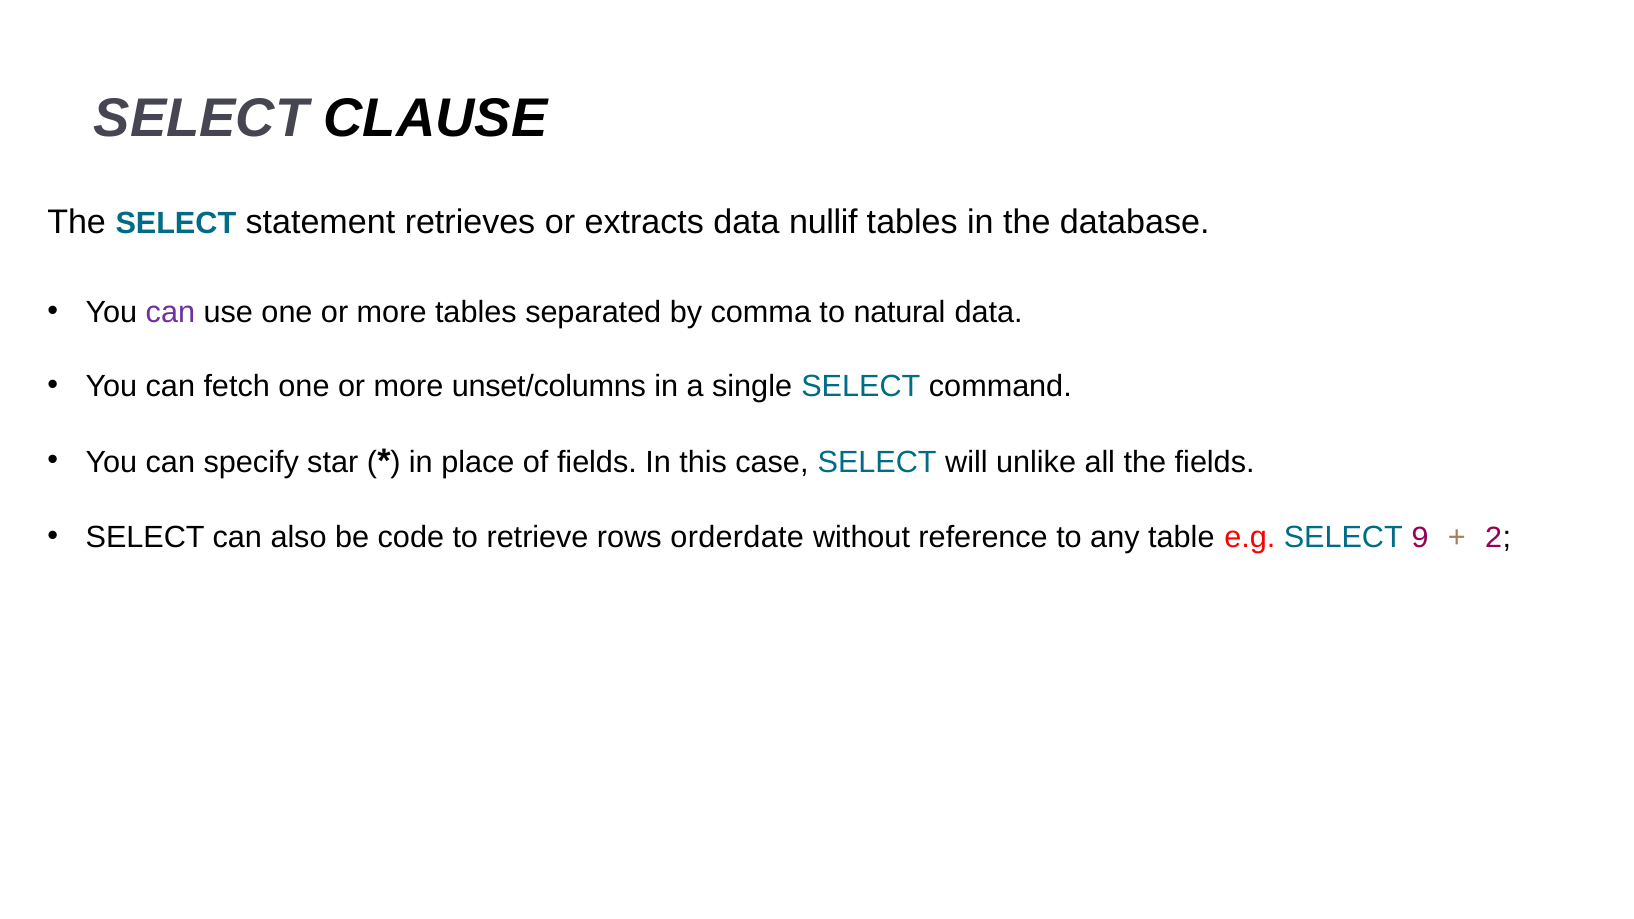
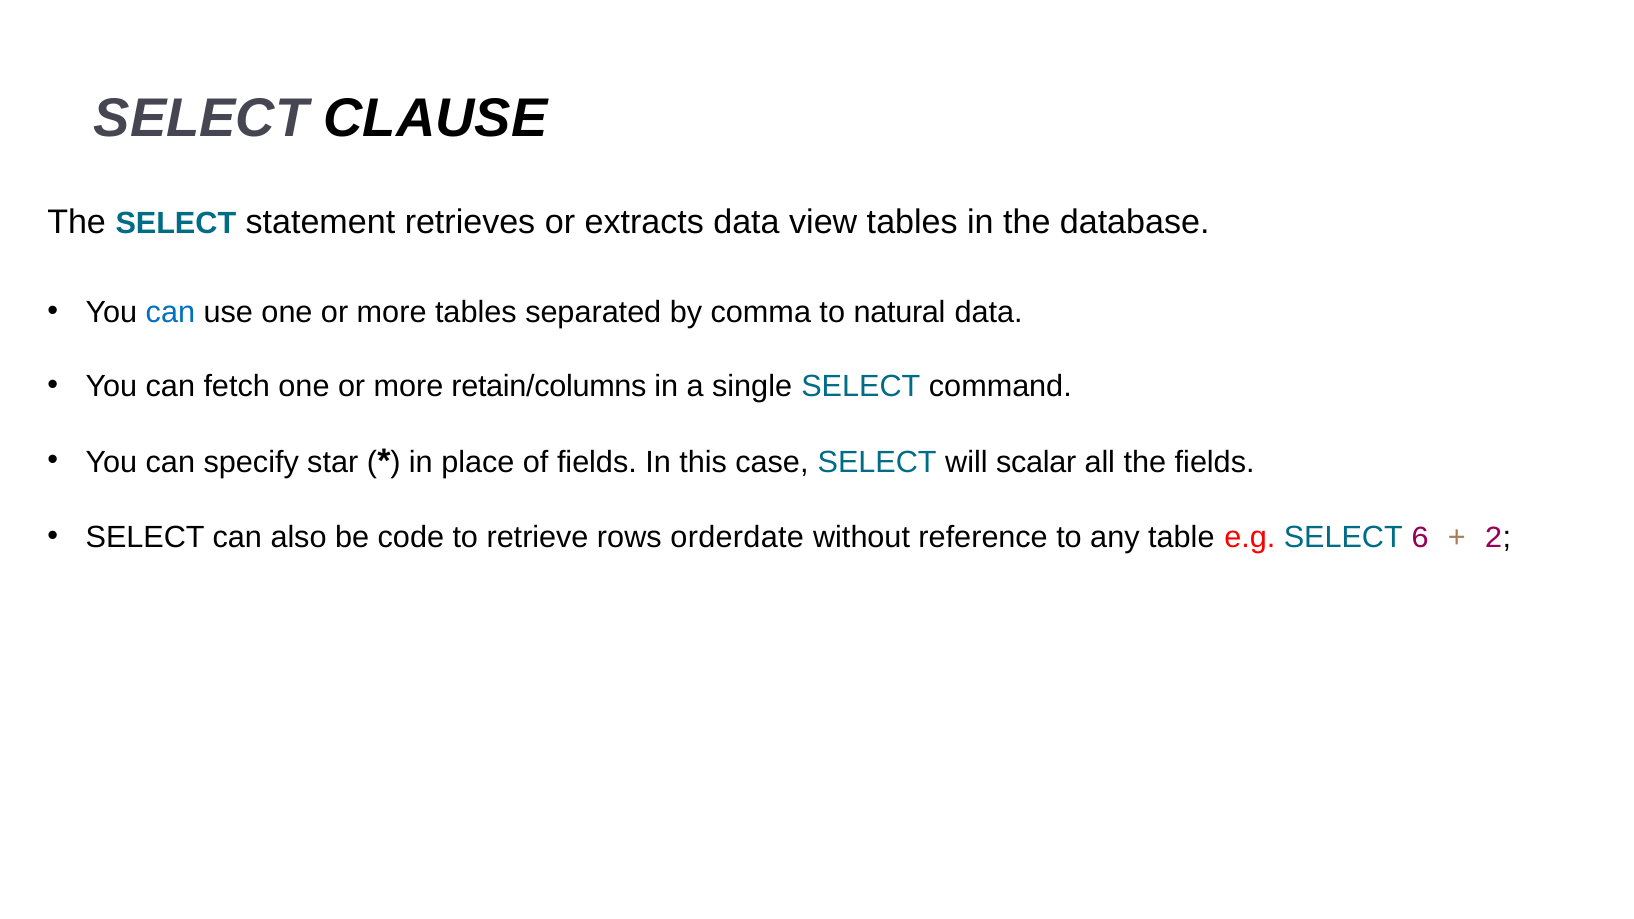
nullif: nullif -> view (823, 222)
can colour: purple -> blue (170, 312)
unset/columns: unset/columns -> retain/columns (549, 386)
unlike: unlike -> scalar (1036, 463)
9: 9 -> 6 (1420, 537)
